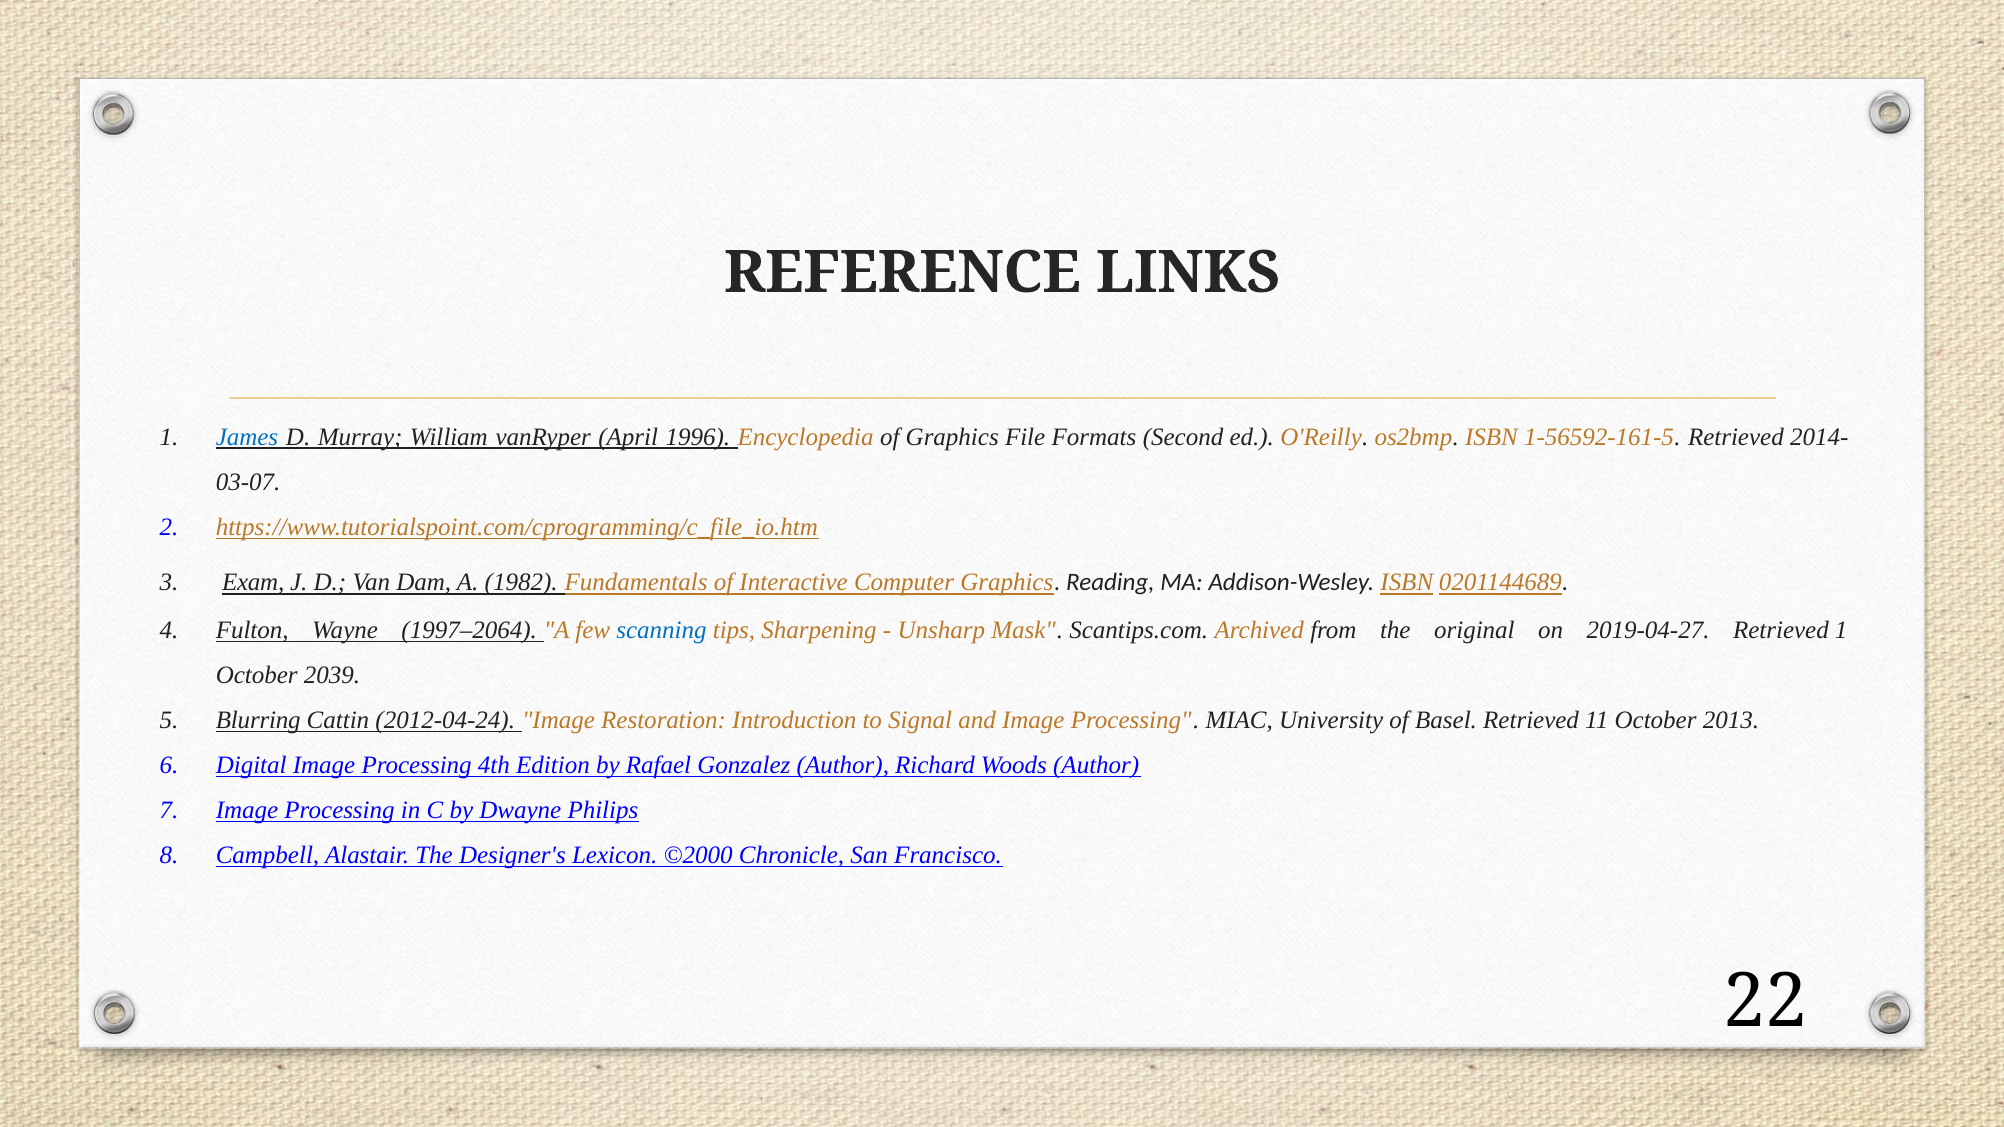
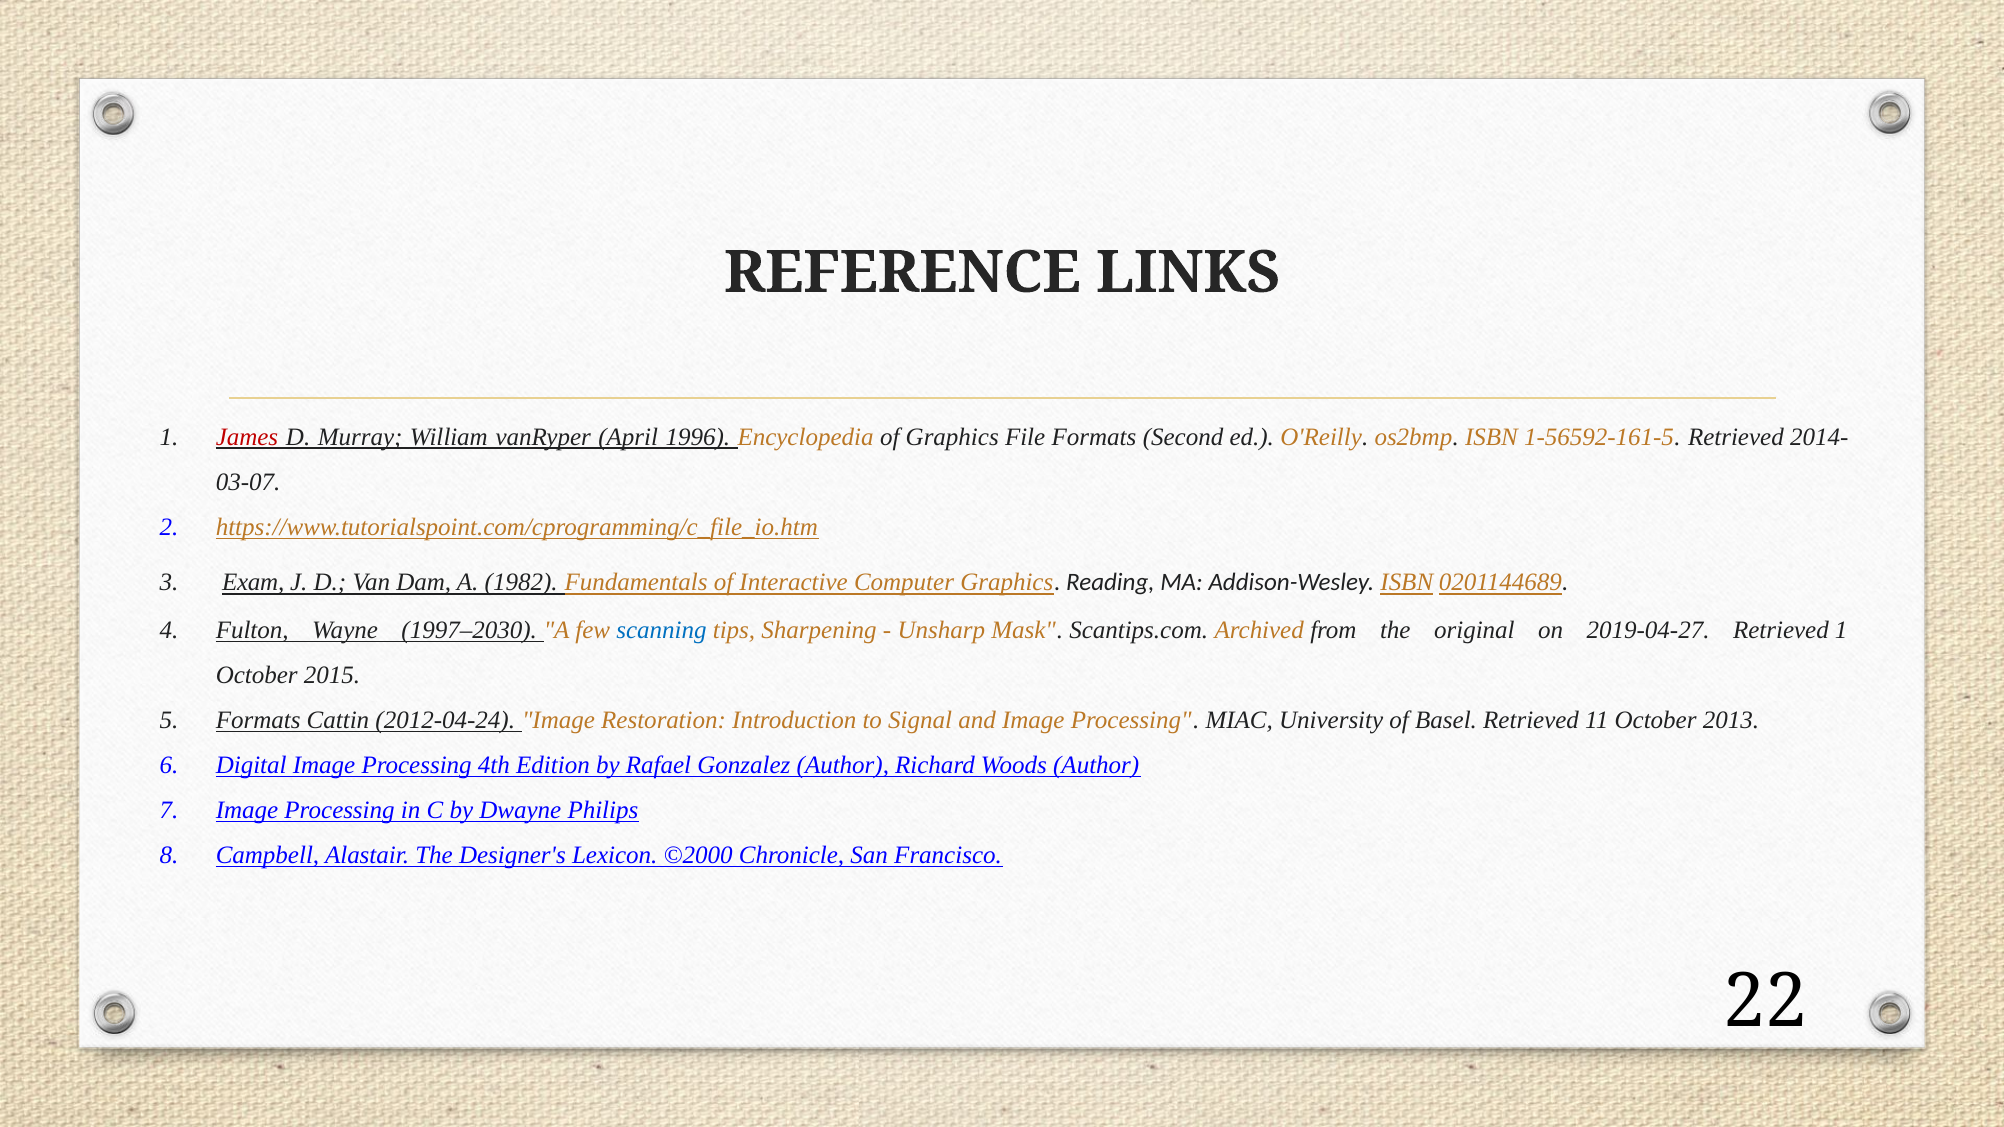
James colour: blue -> red (247, 437)
1997–2064: 1997–2064 -> 1997–2030 (469, 630)
2039: 2039 -> 2015 (332, 675)
Blurring: Blurring -> Formats (258, 721)
